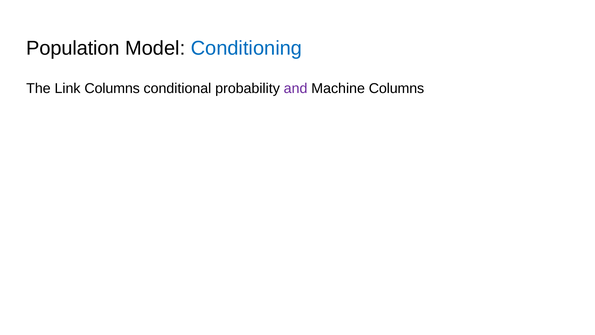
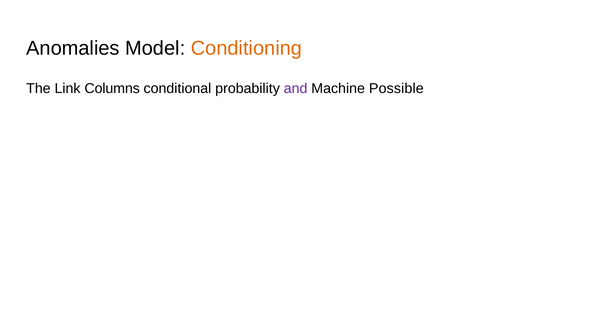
Population: Population -> Anomalies (73, 48)
Conditioning colour: blue -> orange (246, 48)
Machine Columns: Columns -> Possible (396, 88)
